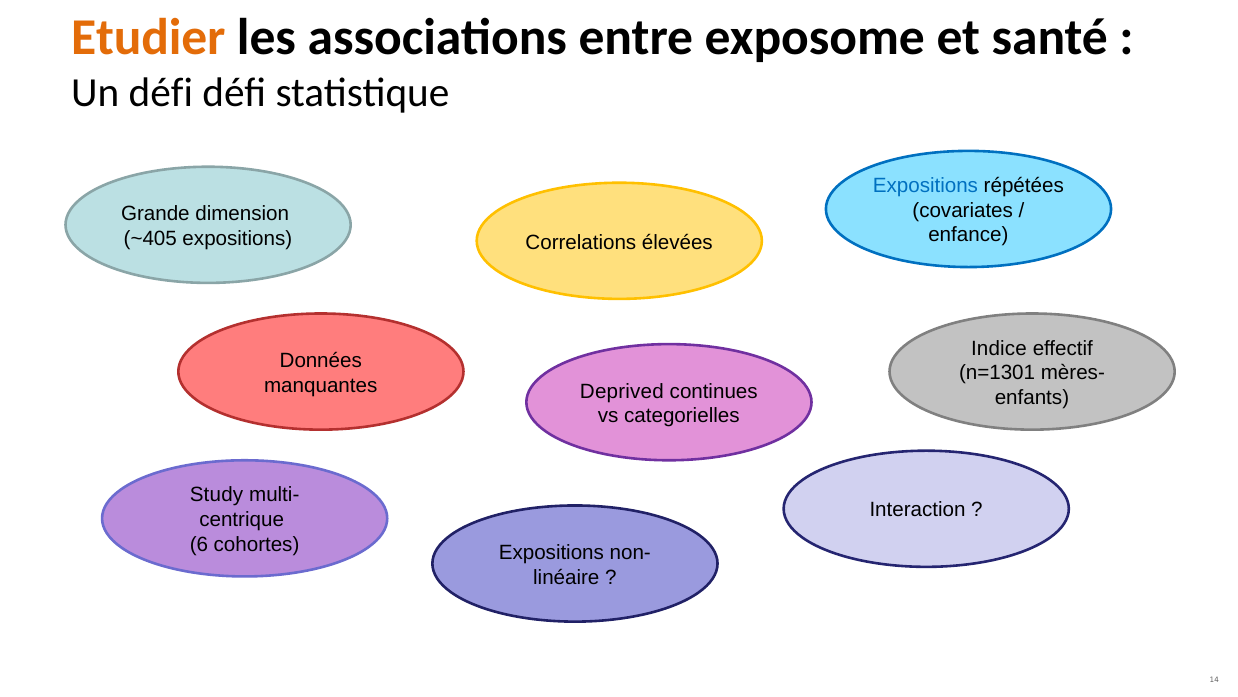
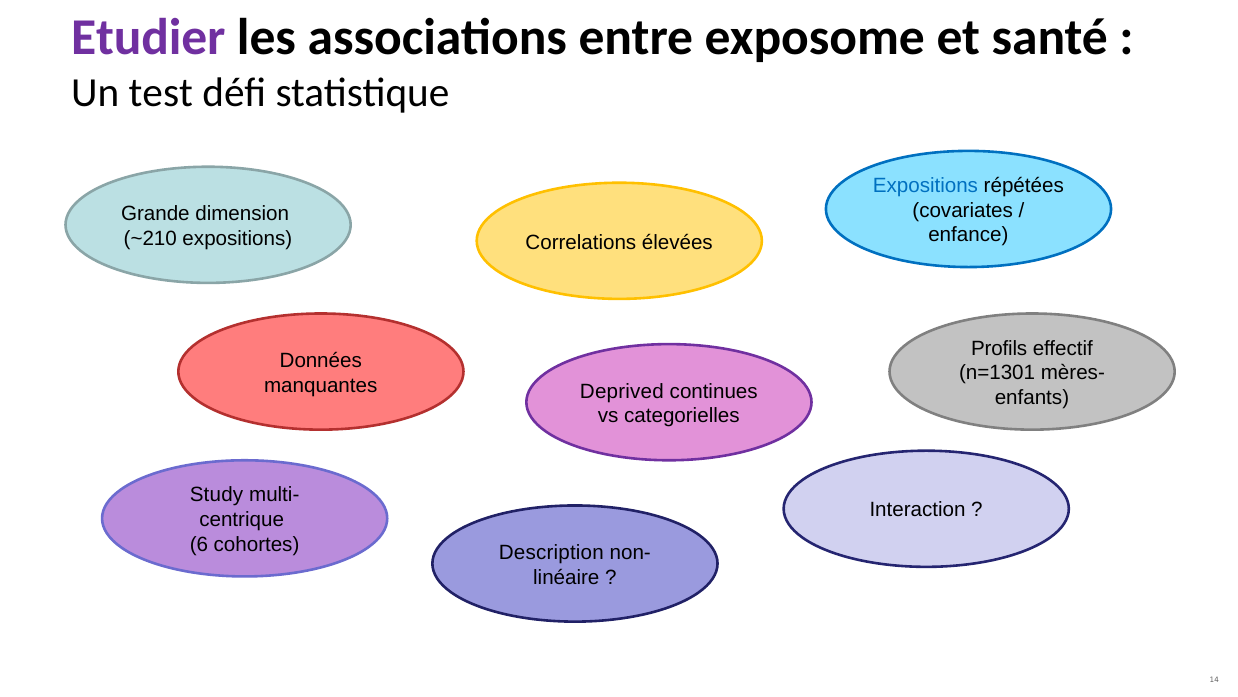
Etudier colour: orange -> purple (148, 38)
Un défi: défi -> test (161, 93)
~405: ~405 -> ~210 (150, 238)
Indice: Indice -> Profils (999, 348)
Expositions: Expositions -> Description (551, 552)
